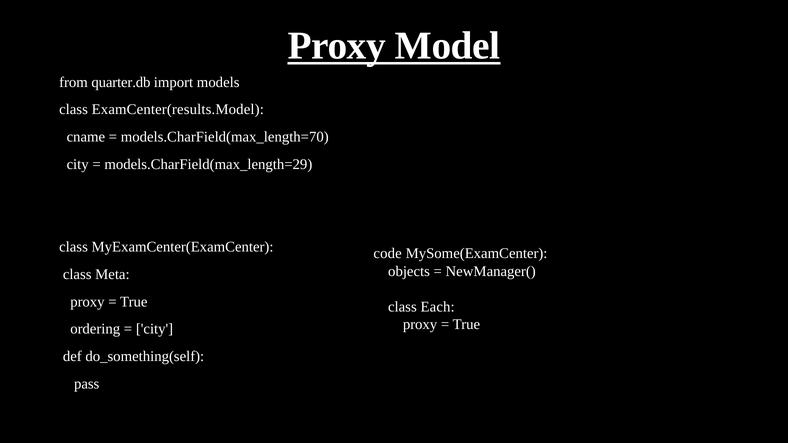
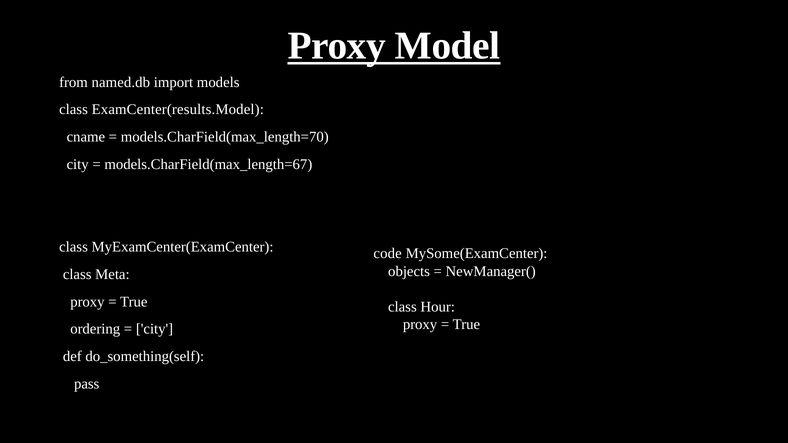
quarter.db: quarter.db -> named.db (121, 82)
models.CharField(max_length=29: models.CharField(max_length=29 -> models.CharField(max_length=67 (208, 165)
Each: Each -> Hour (438, 307)
